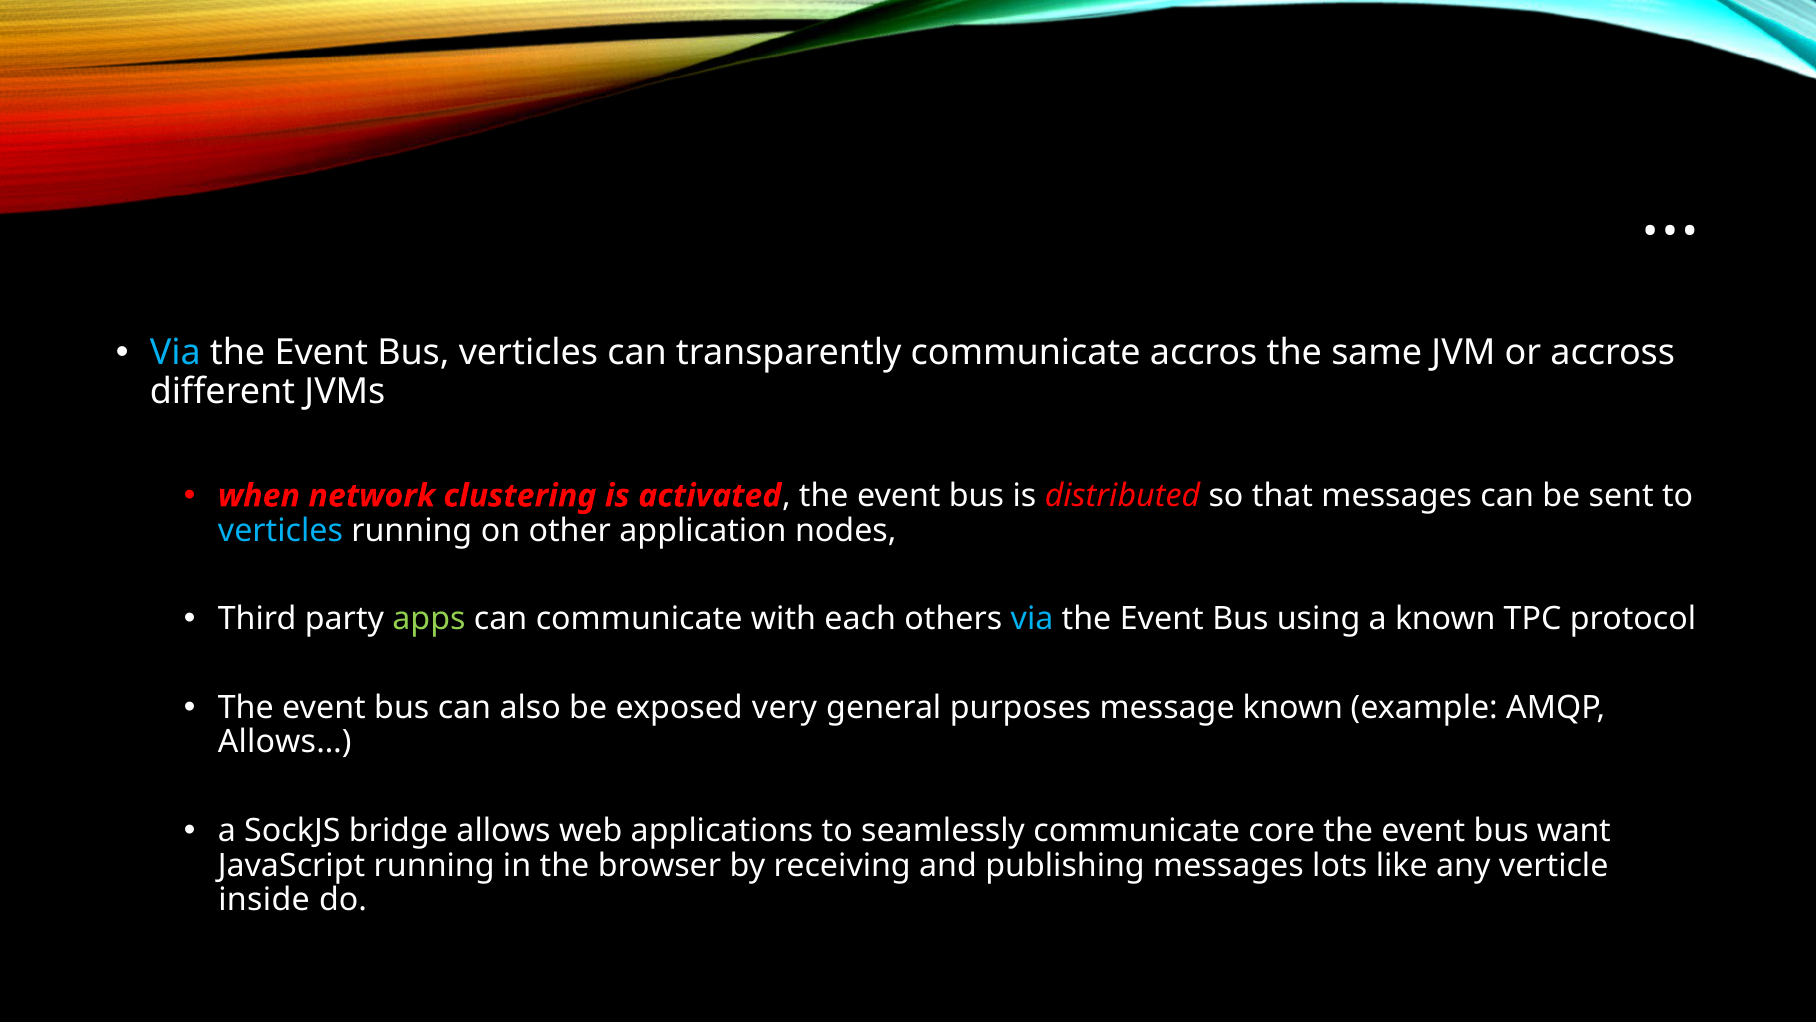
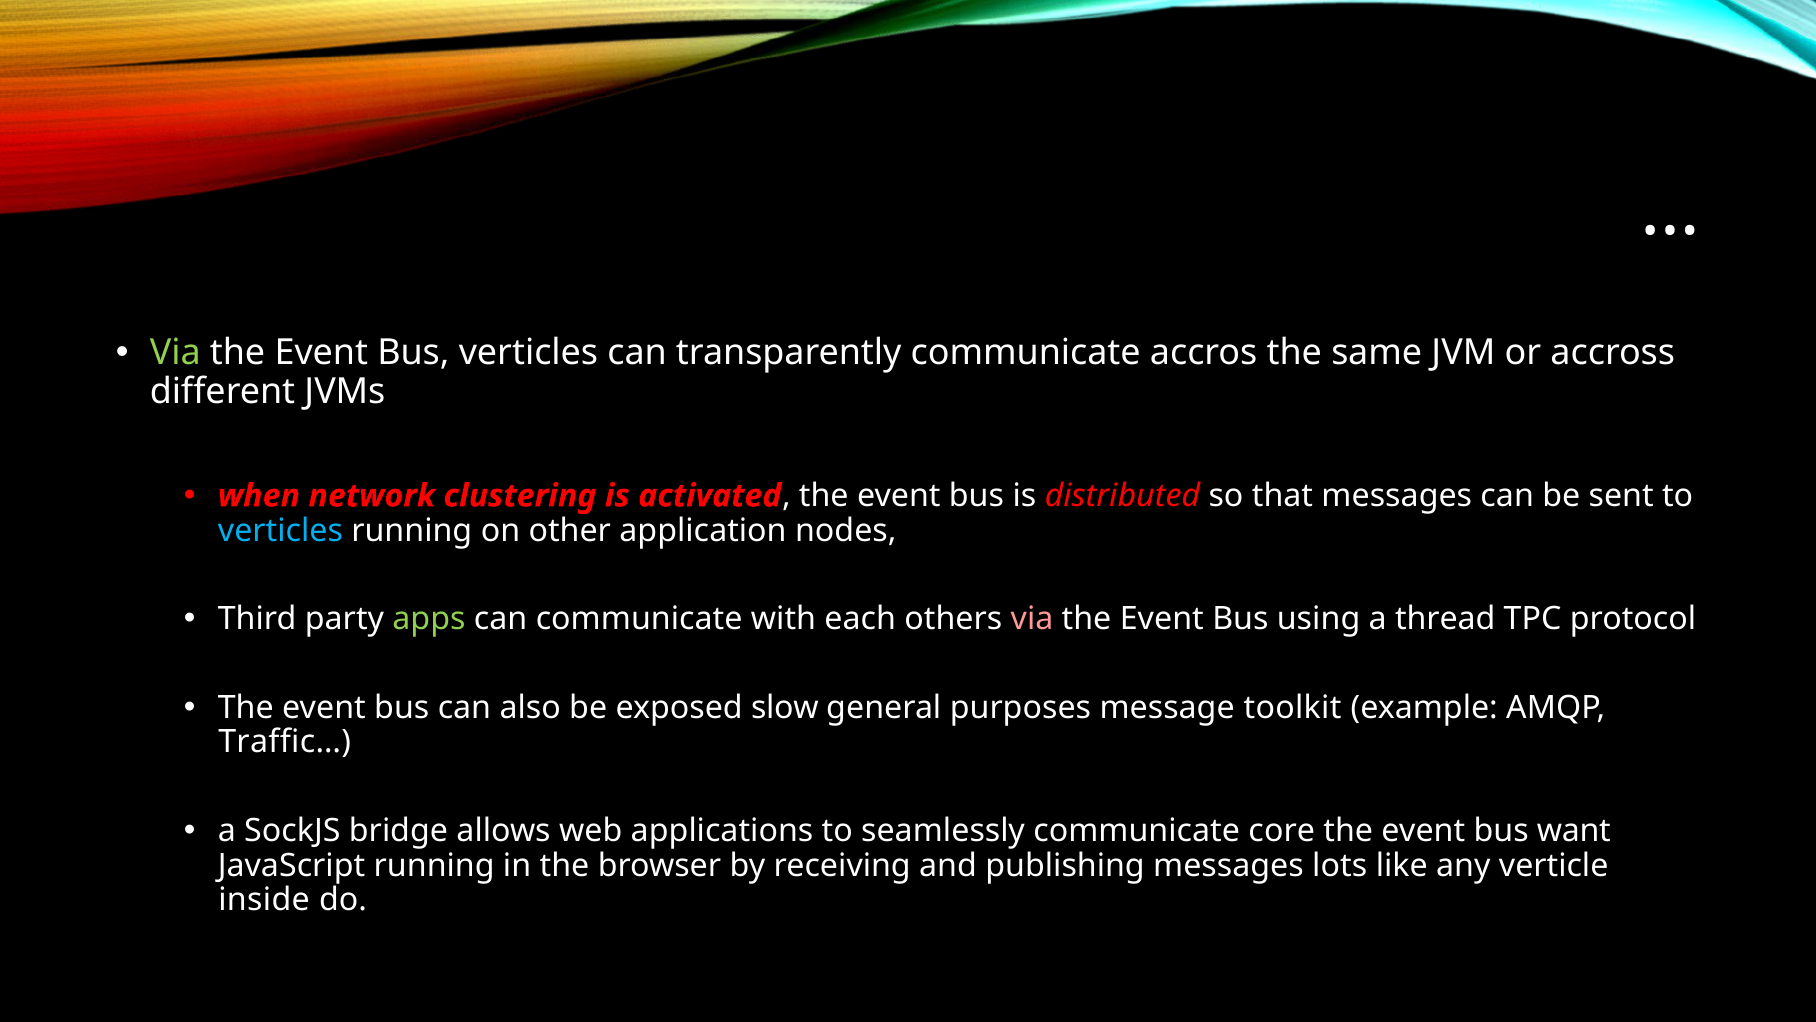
Via colour: light blue -> light green (175, 353)
via colour: light blue -> pink (1032, 619)
a known: known -> thread (1445, 619)
very: very -> slow (785, 707)
message known: known -> toolkit (1293, 707)
Allows…: Allows… -> Traffic… (285, 742)
